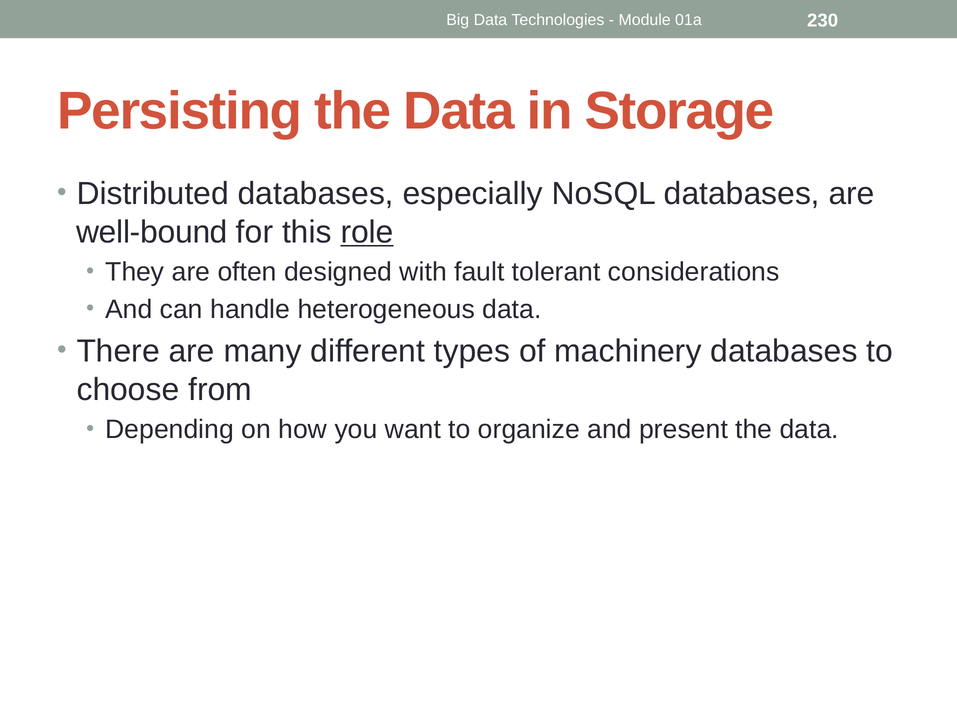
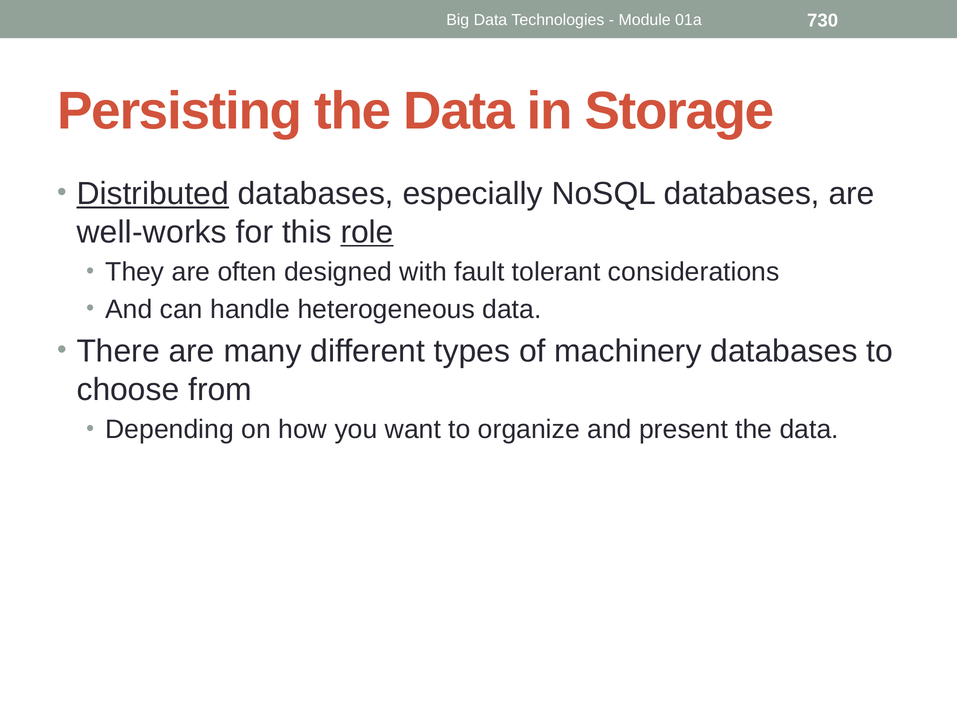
230: 230 -> 730 (823, 20)
Distributed underline: none -> present (153, 194)
well-bound: well-bound -> well-works (152, 232)
